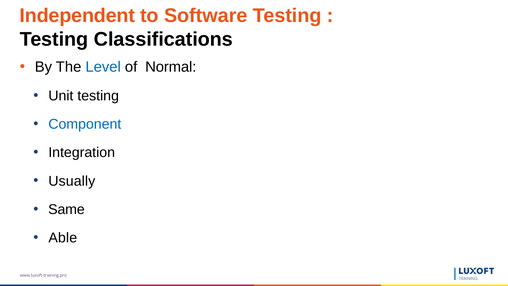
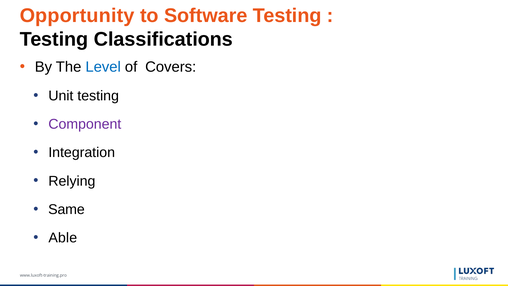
Independent: Independent -> Opportunity (77, 16)
Normal: Normal -> Covers (171, 67)
Component colour: blue -> purple (85, 124)
Usually: Usually -> Relying (72, 181)
